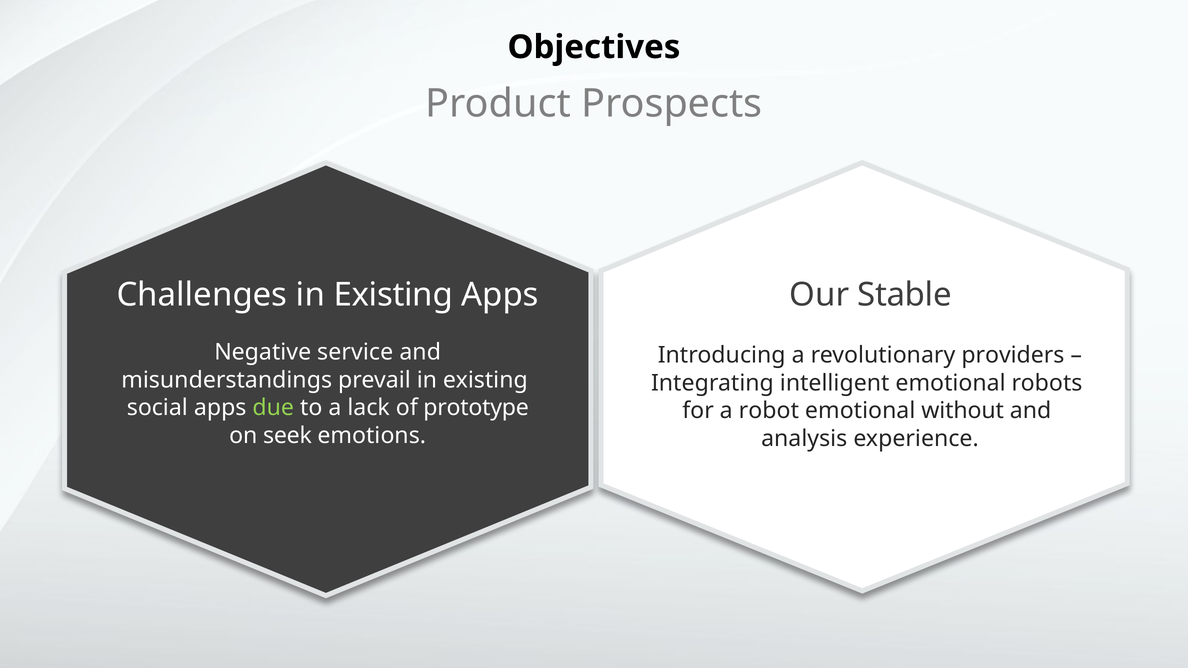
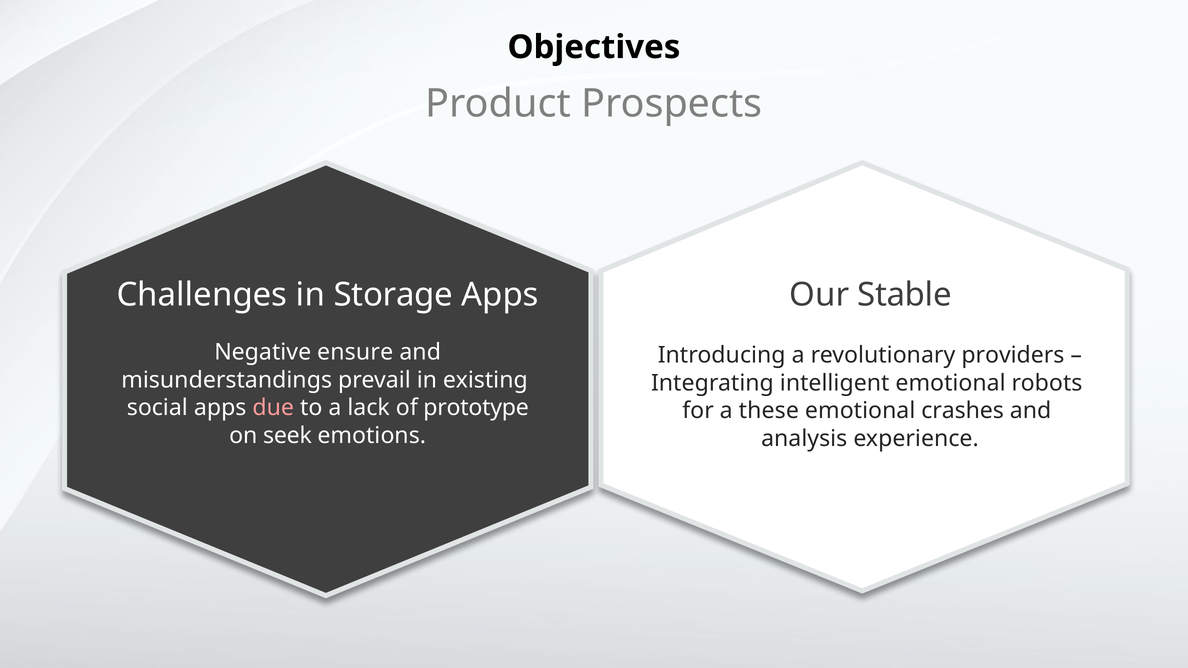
Challenges in Existing: Existing -> Storage (393, 295)
service: service -> ensure (355, 352)
due colour: light green -> pink (273, 408)
robot: robot -> these (769, 411)
without: without -> crashes (963, 411)
